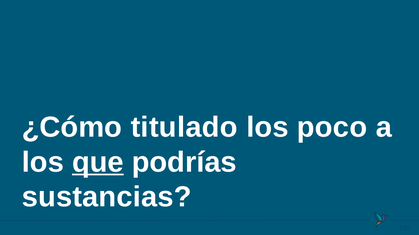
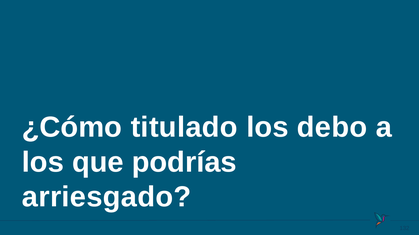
poco: poco -> debo (332, 128)
que underline: present -> none (98, 163)
sustancias: sustancias -> arriesgado (107, 198)
